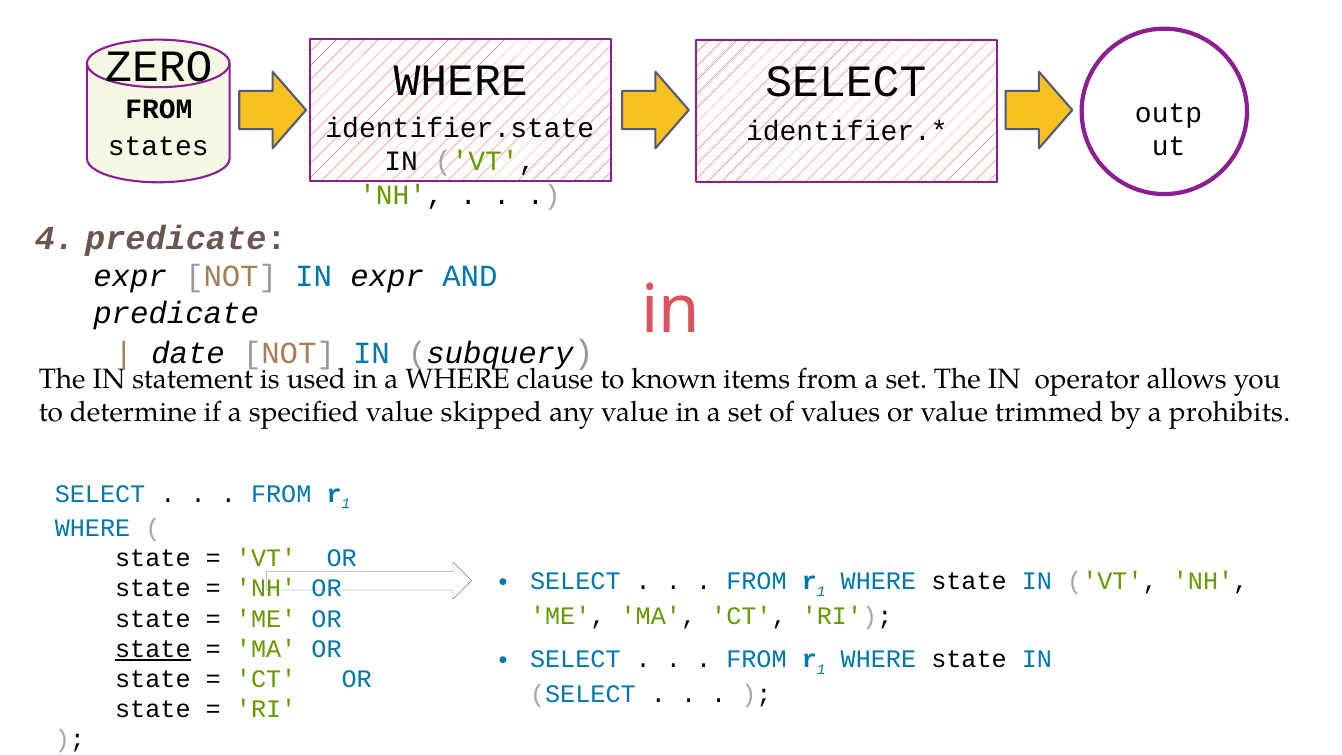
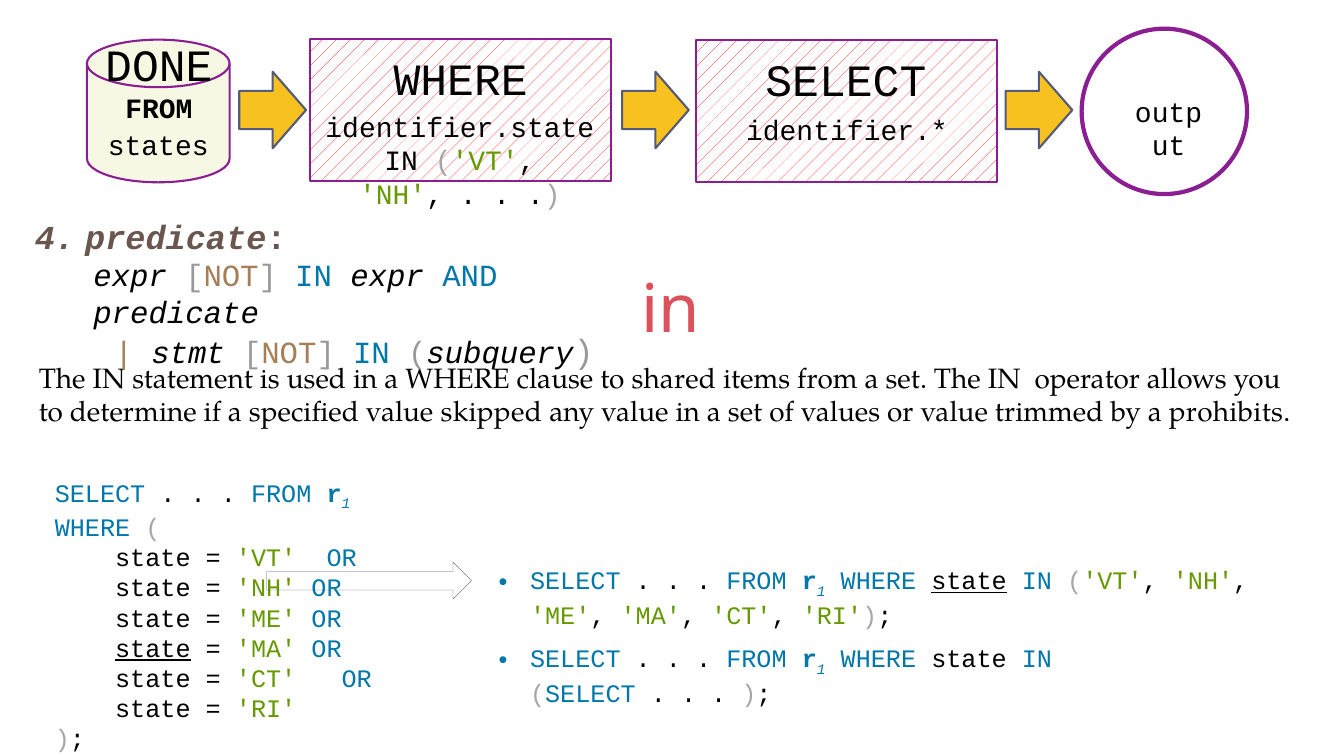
ZERO: ZERO -> DONE (159, 67)
date: date -> stmt (188, 353)
known: known -> shared (674, 379)
state underline: none -> present (969, 582)
